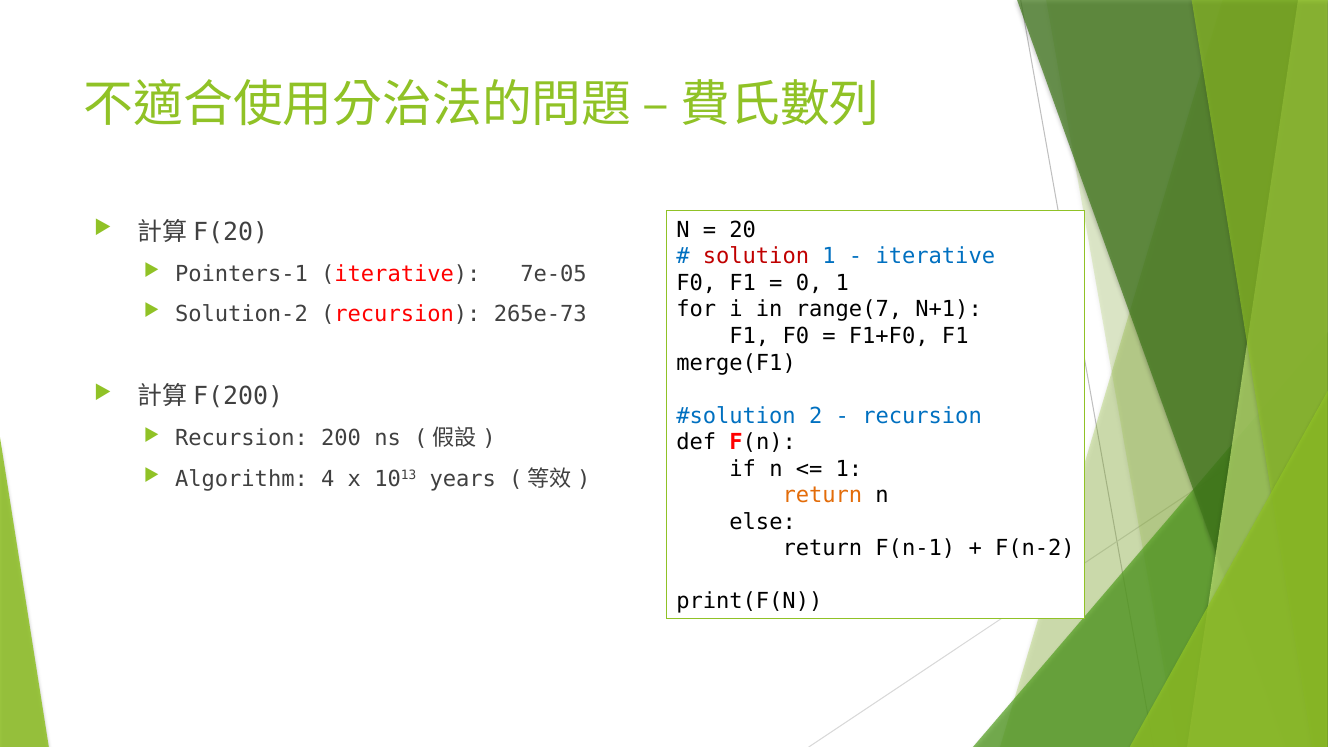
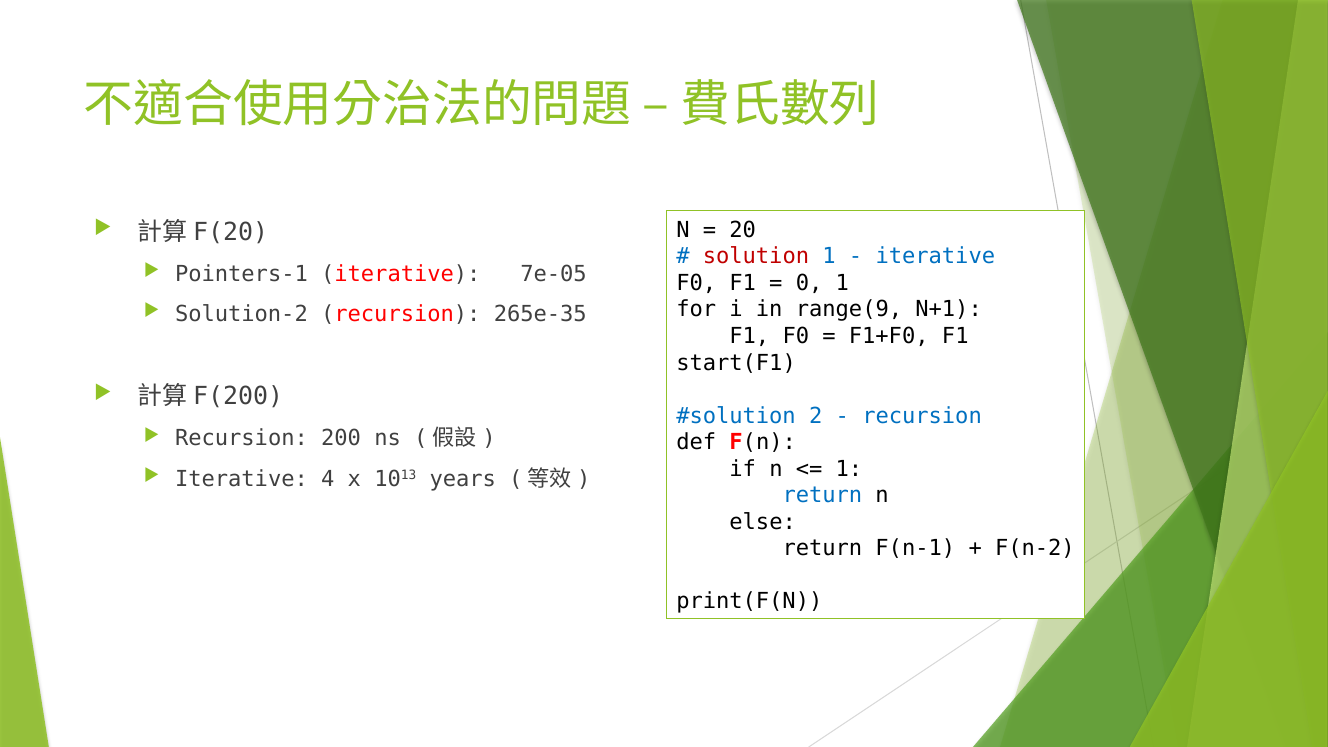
range(7: range(7 -> range(9 (849, 310)
265e-73: 265e-73 -> 265e-35 (540, 314)
merge(F1: merge(F1 -> start(F1 (736, 363)
Algorithm: Algorithm -> Iterative (241, 479)
return colour: orange -> blue (822, 495)
